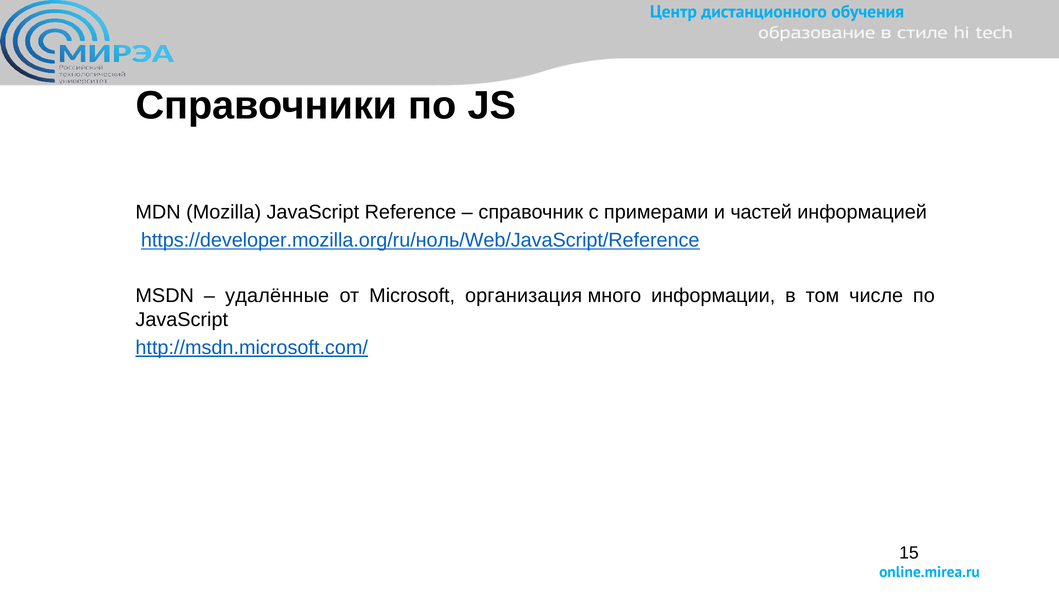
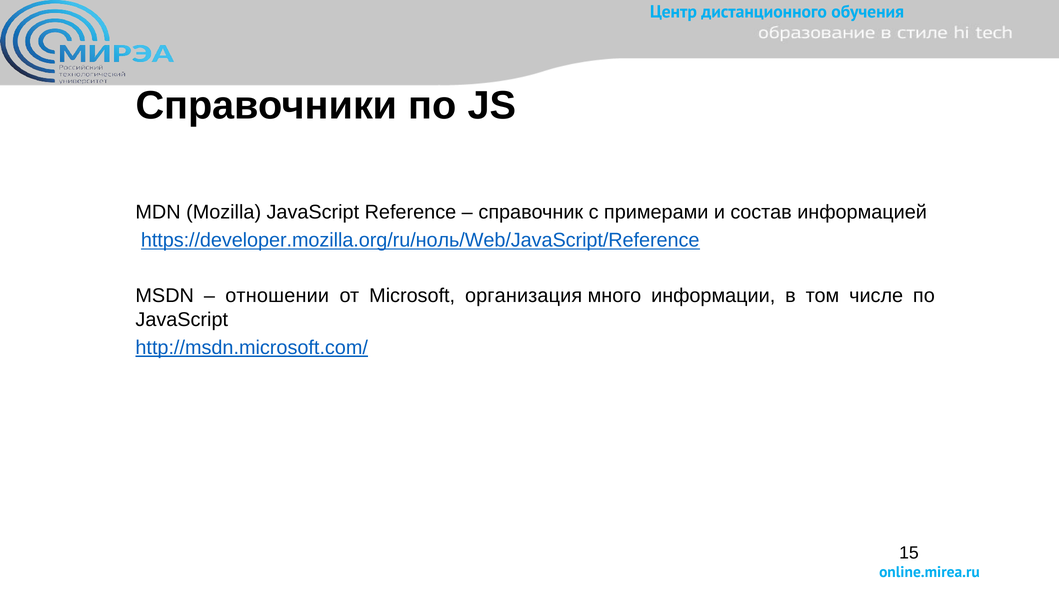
частей: частей -> состав (761, 212)
удалённые: удалённые -> отношении (277, 296)
